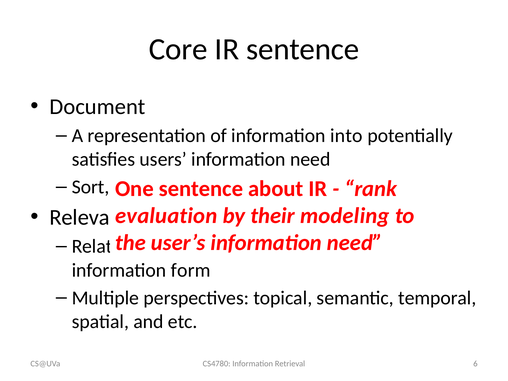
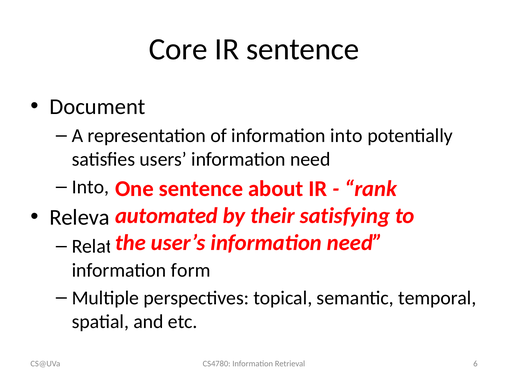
Sort: Sort -> Into (90, 187)
evaluation: evaluation -> automated (166, 216)
modeling: modeling -> satisfying (345, 216)
